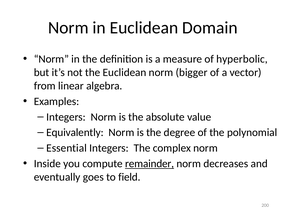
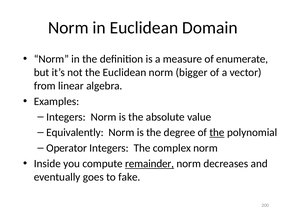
hyperbolic: hyperbolic -> enumerate (242, 59)
the underline: none -> present (217, 132)
Essential: Essential -> Operator (67, 148)
field: field -> fake (129, 177)
